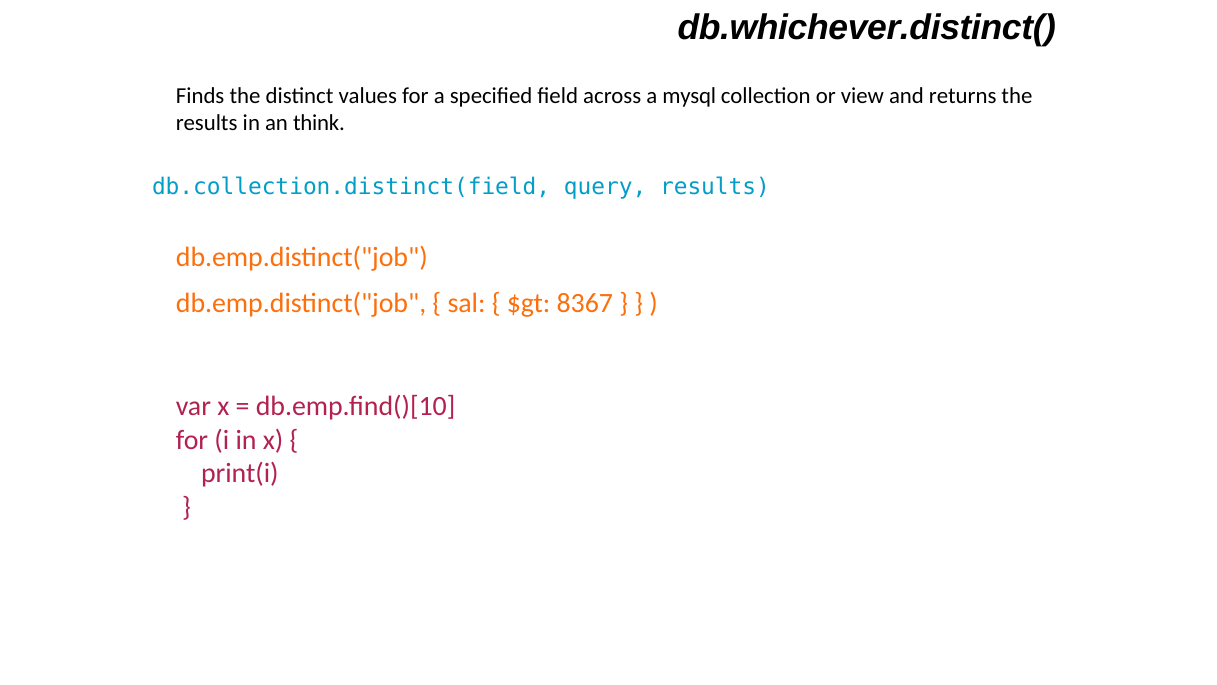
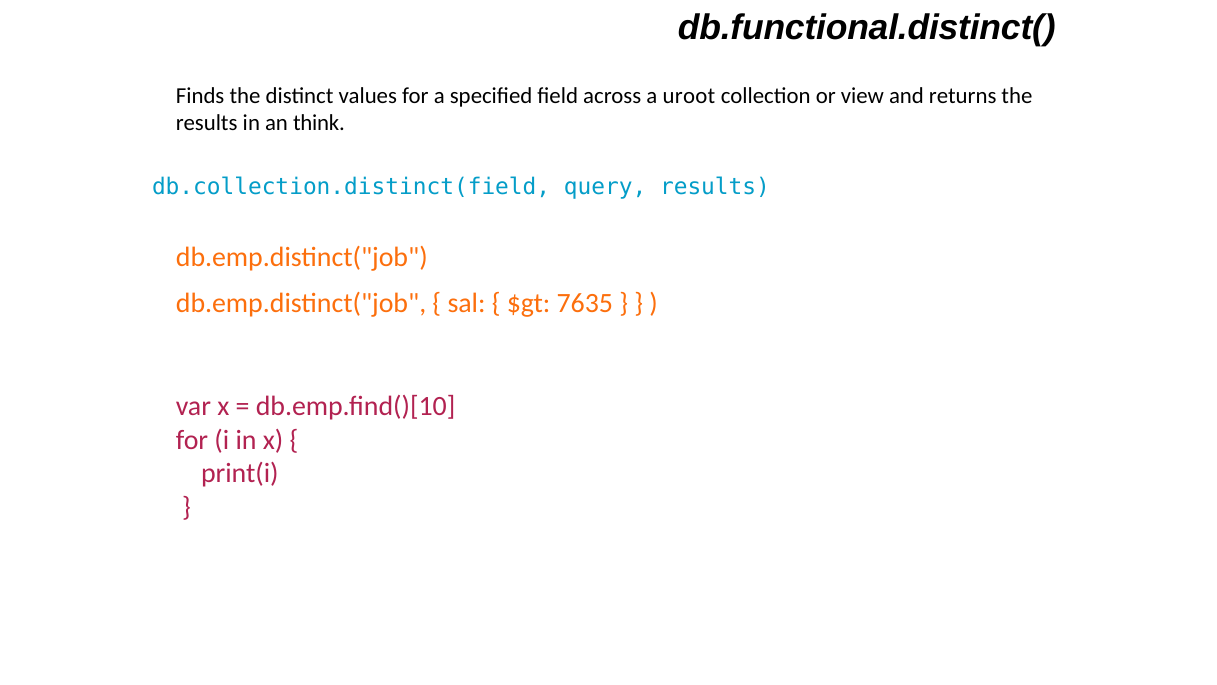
db.whichever.distinct(: db.whichever.distinct( -> db.functional.distinct( (867, 28)
mysql: mysql -> uroot (689, 96)
8367: 8367 -> 7635 (585, 303)
